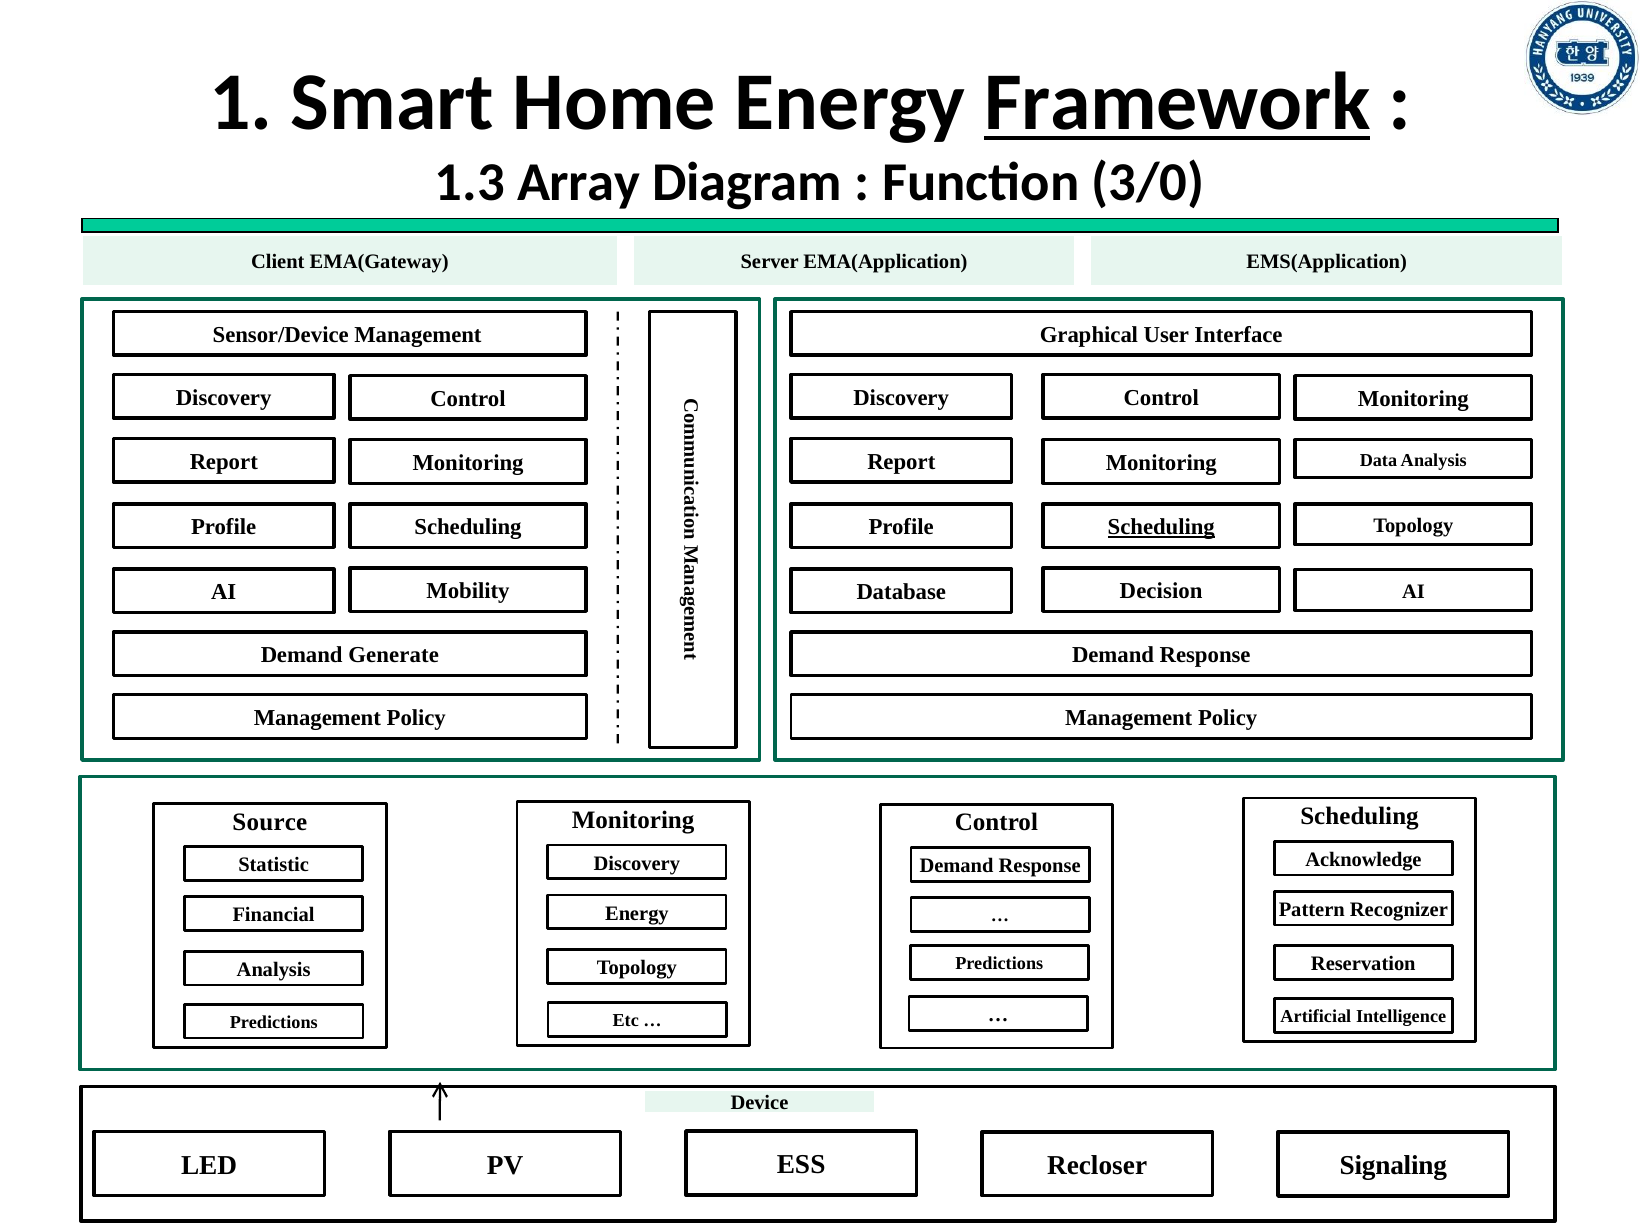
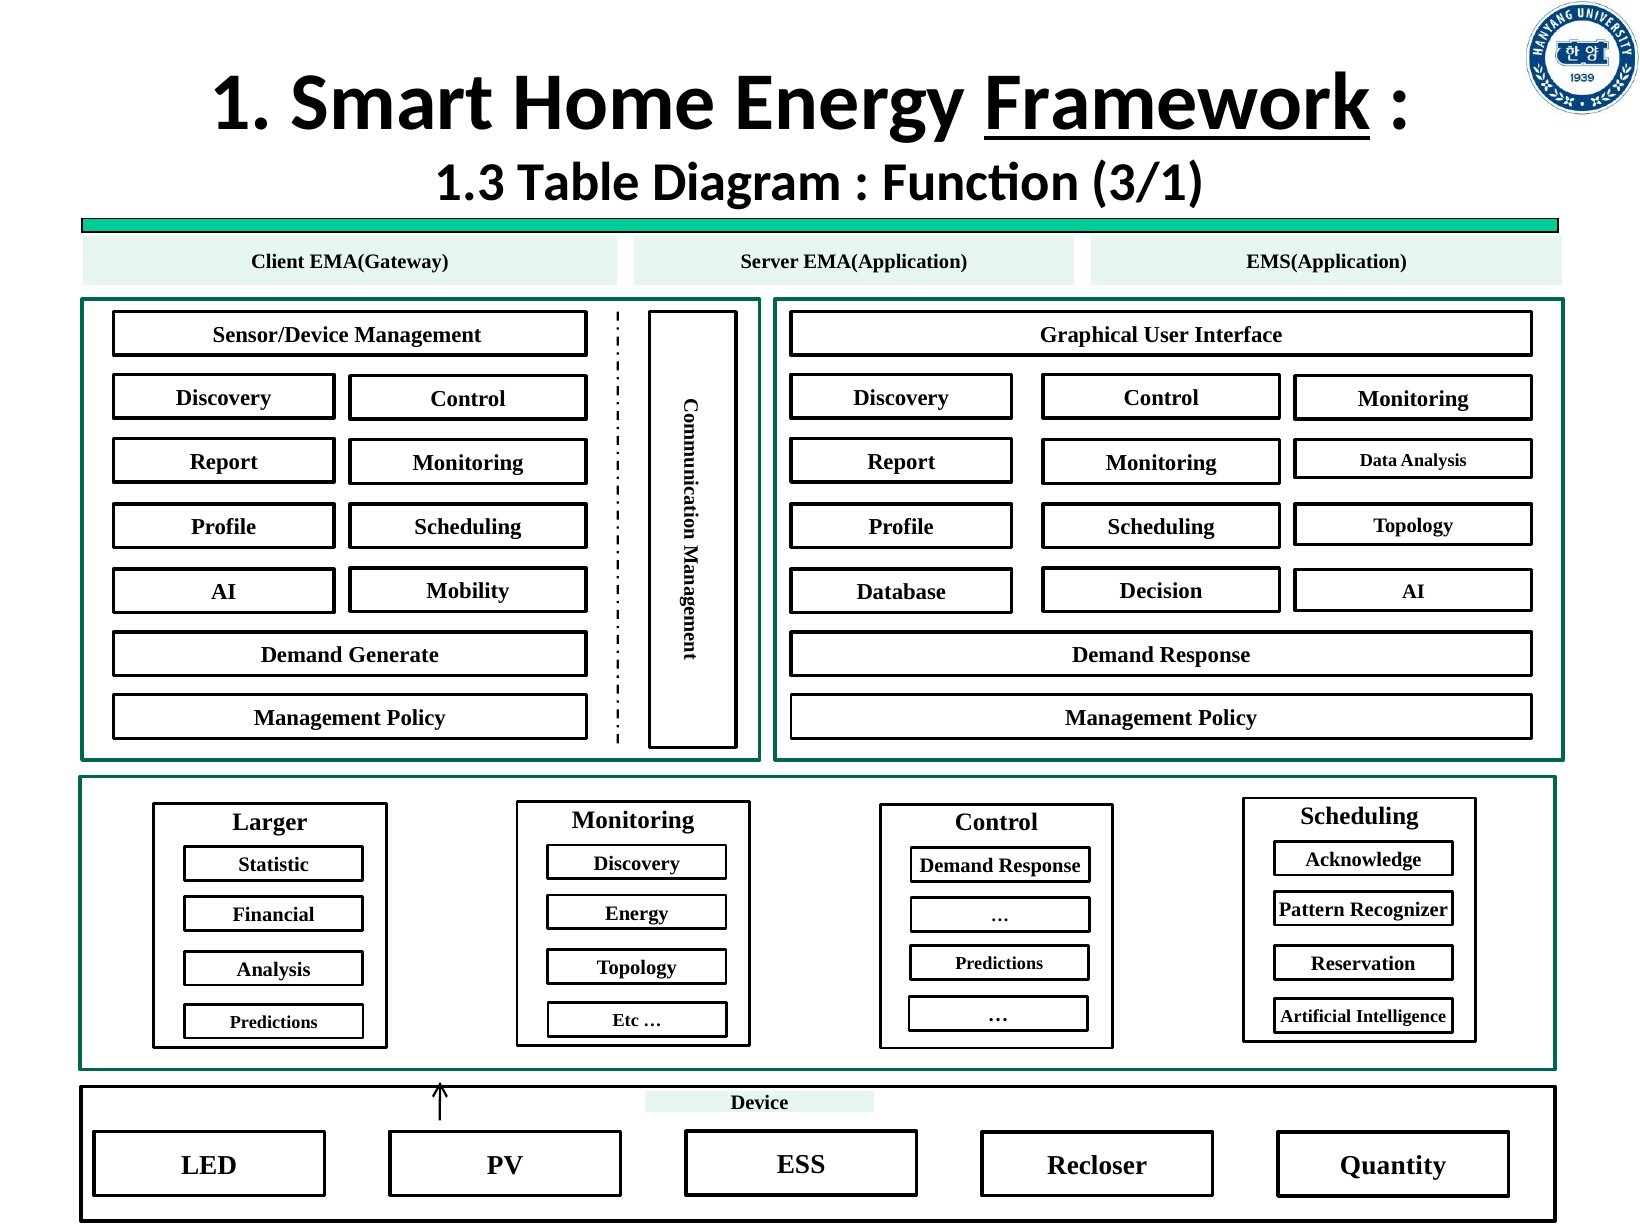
Array: Array -> Table (578, 183)
3/0: 3/0 -> 3/1 (1148, 183)
Scheduling underline: present -> none (1161, 527)
Source: Source -> Larger (270, 822)
Signaling: Signaling -> Quantity (1393, 1166)
